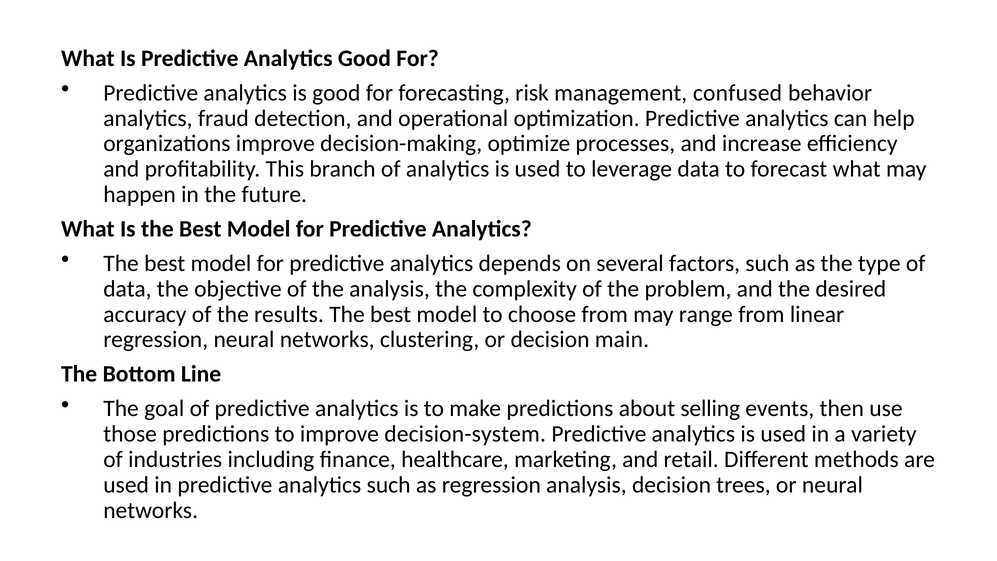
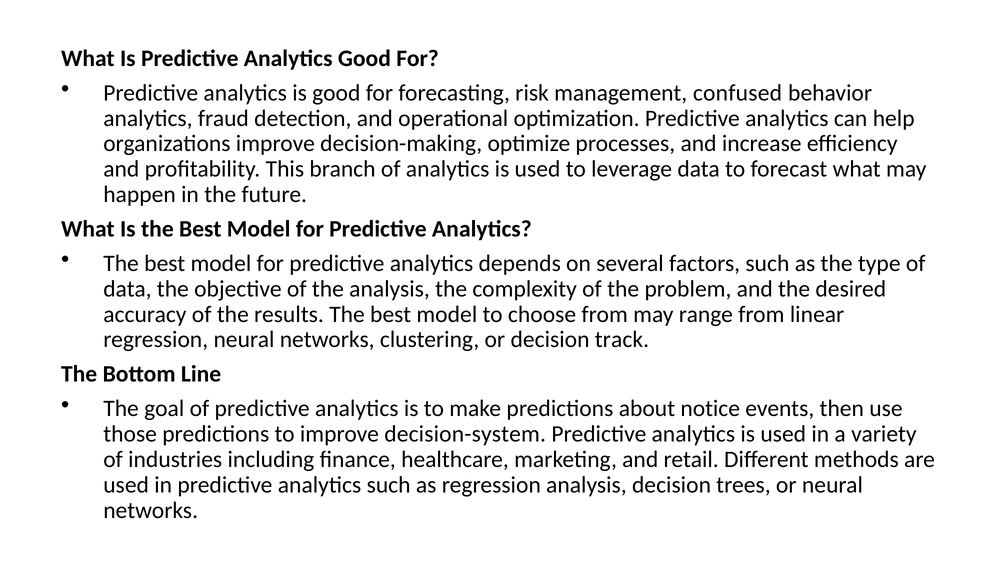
main: main -> track (622, 340)
selling: selling -> notice (710, 408)
